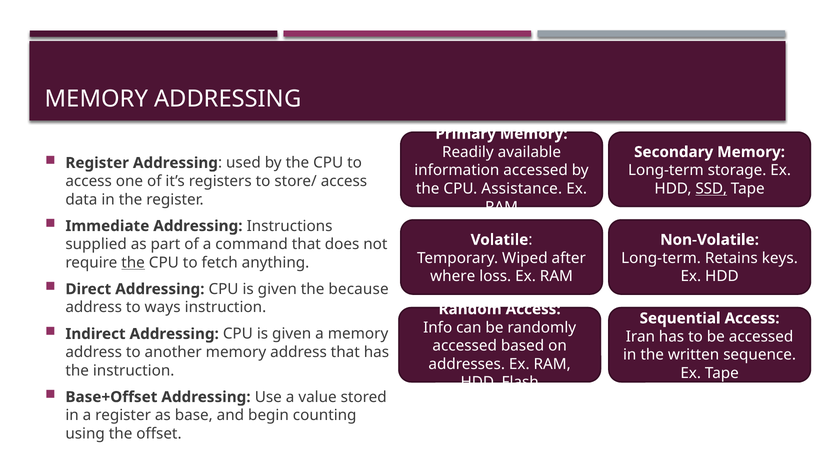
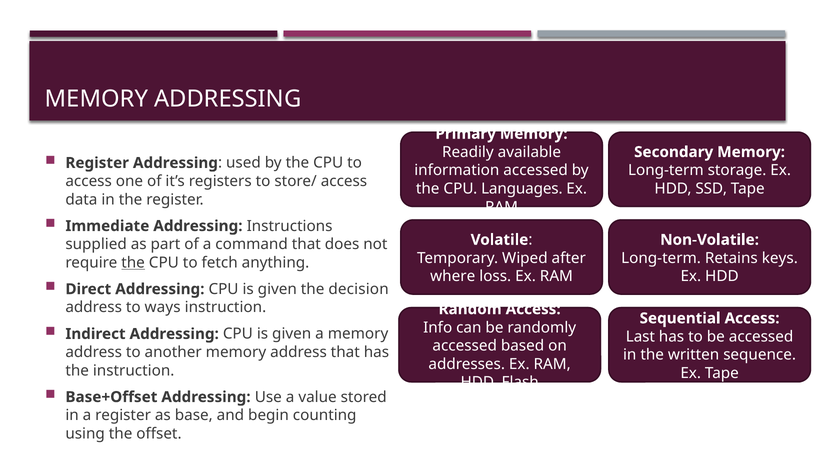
Assistance: Assistance -> Languages (522, 189)
SSD underline: present -> none (711, 189)
because: because -> decision (359, 289)
Iran: Iran -> Last (640, 337)
